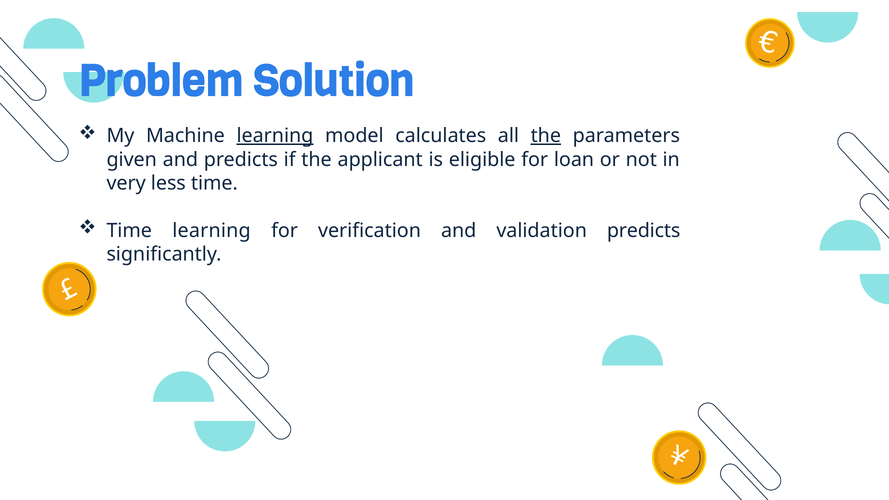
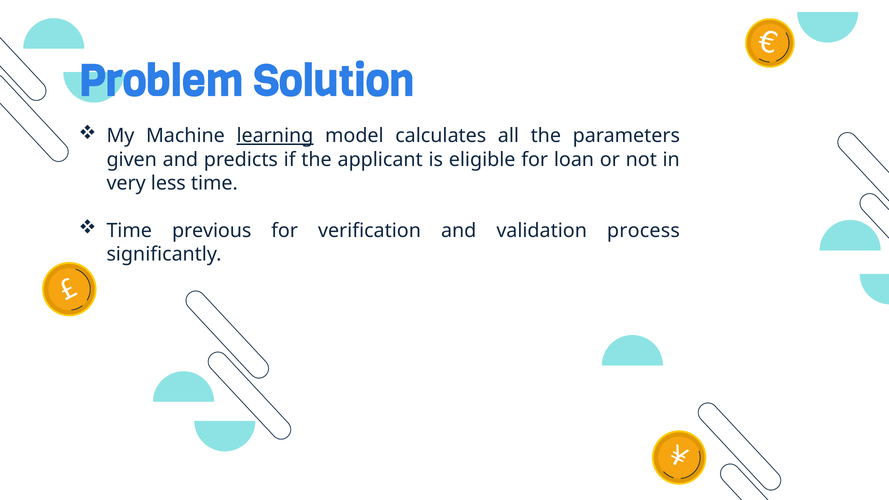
the underline: present -> none (546, 136)
Time learning: learning -> previous (212, 231)
validation predicts: predicts -> process (643, 231)
